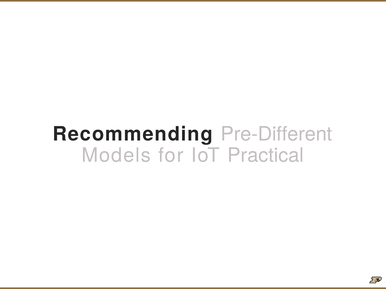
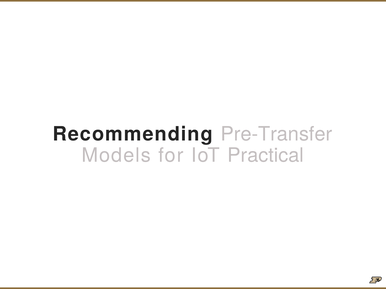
Pre-Different: Pre-Different -> Pre-Transfer (276, 134)
